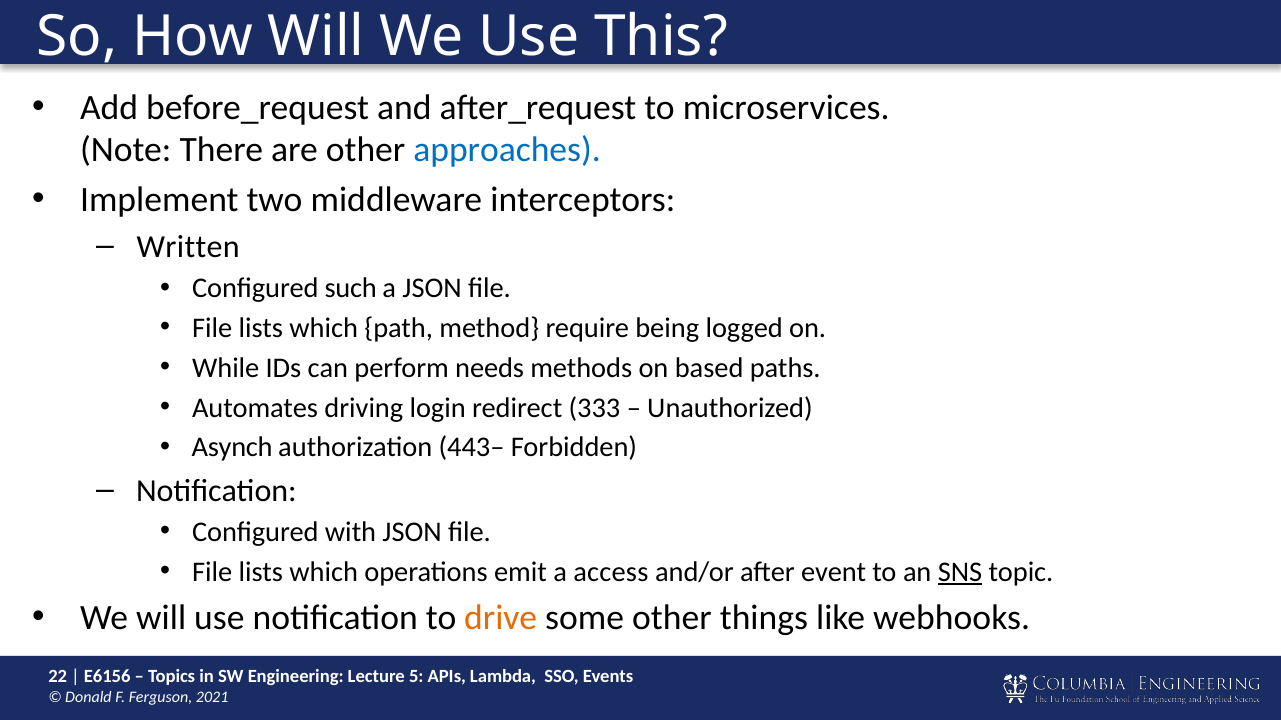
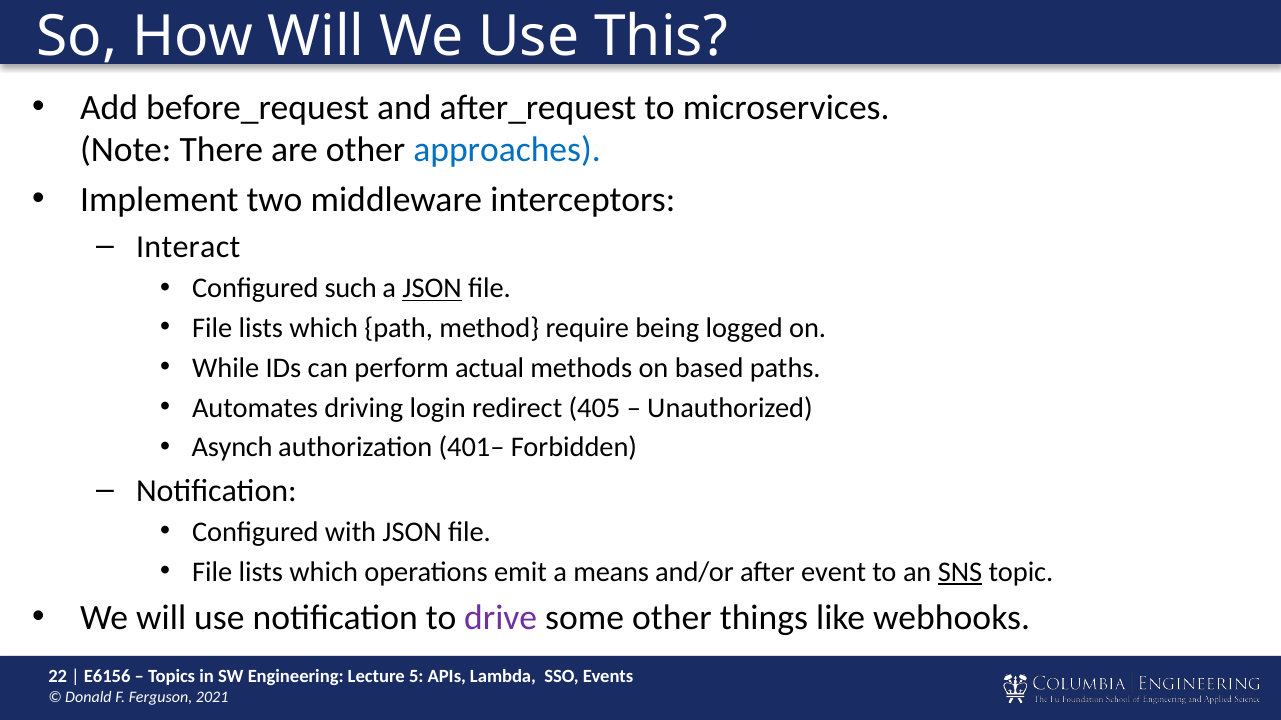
Written: Written -> Interact (188, 247)
JSON underline: none -> present (432, 289)
needs: needs -> actual (490, 368)
333: 333 -> 405 (594, 408)
443–: 443– -> 401– (472, 448)
access: access -> means (611, 572)
drive colour: orange -> purple (501, 619)
